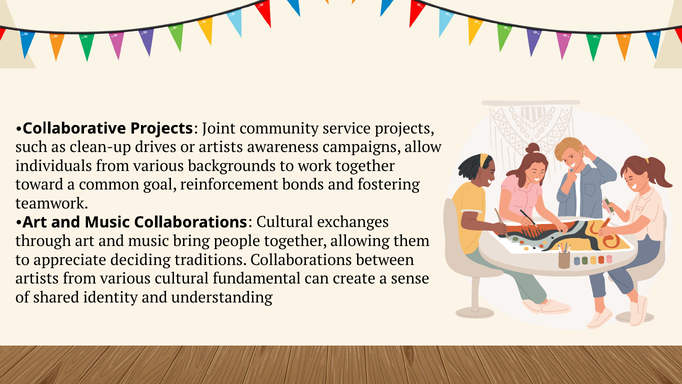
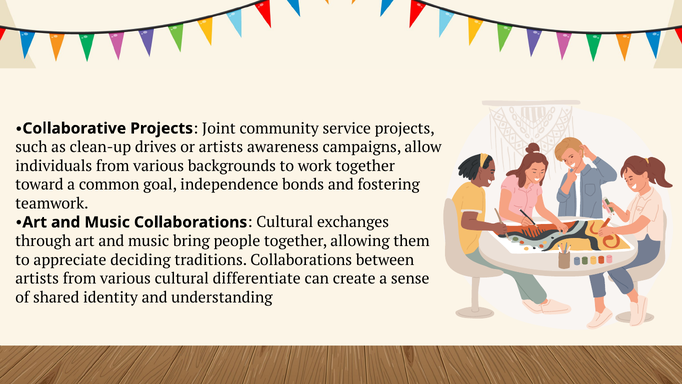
reinforcement: reinforcement -> independence (229, 185)
fundamental: fundamental -> differentiate (257, 278)
